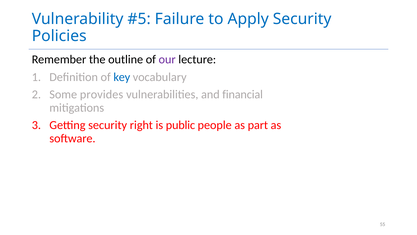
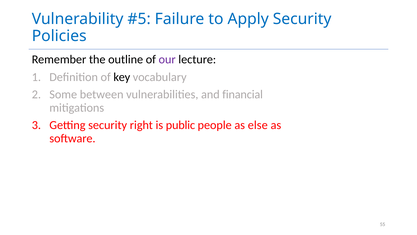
key colour: blue -> black (122, 77)
provides: provides -> between (102, 94)
part: part -> else (258, 125)
